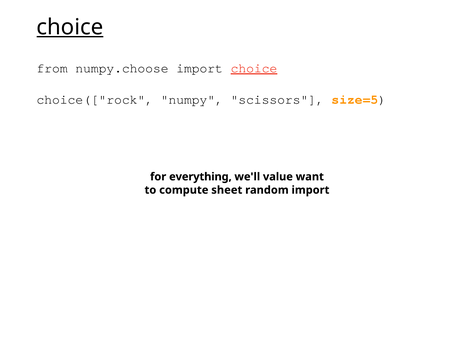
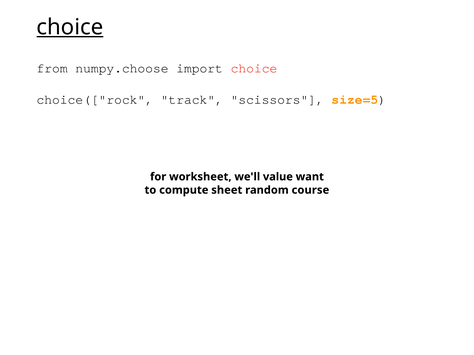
choice underline: present -> none (254, 68)
numpy: numpy -> track (192, 100)
everything: everything -> worksheet (200, 177)
random import: import -> course (310, 190)
